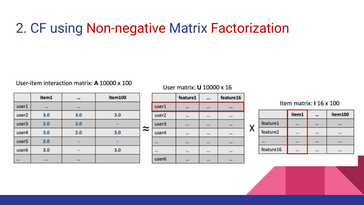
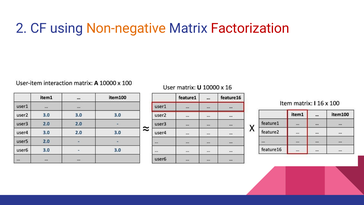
Non-negative colour: red -> orange (126, 28)
